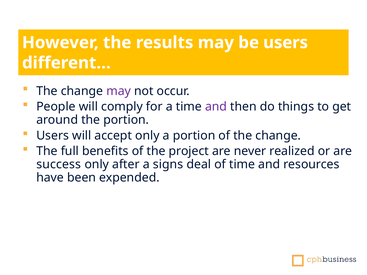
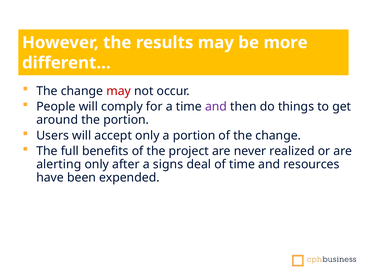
be users: users -> more (286, 43)
may colour: purple -> red (119, 91)
success: success -> alerting (59, 164)
